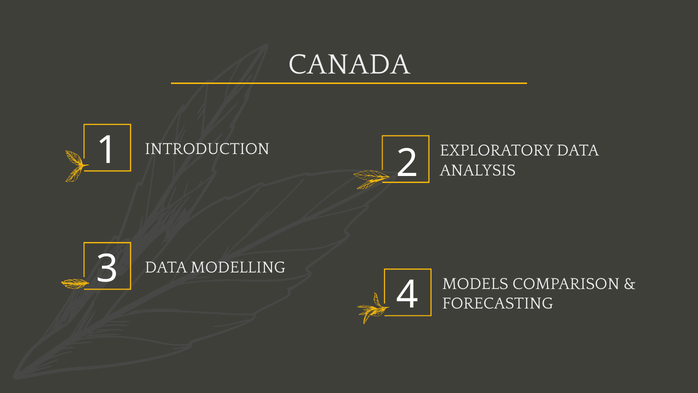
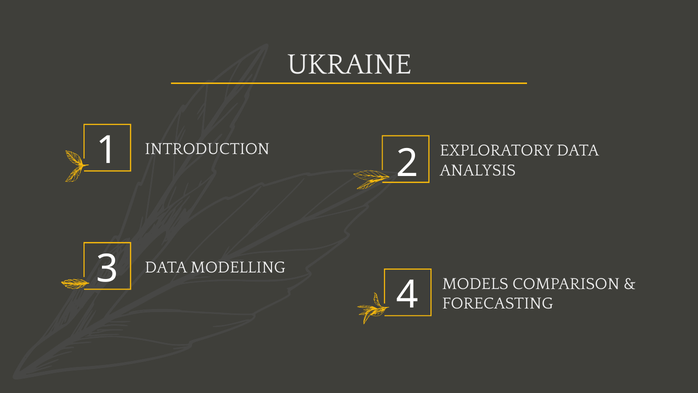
CANADA: CANADA -> UKRAINE (349, 64)
